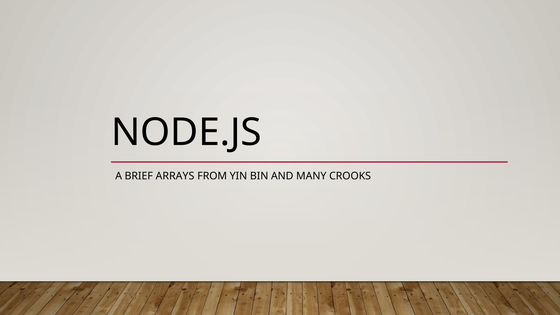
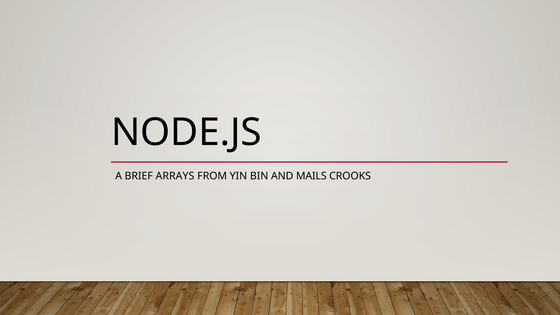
MANY: MANY -> MAILS (311, 176)
